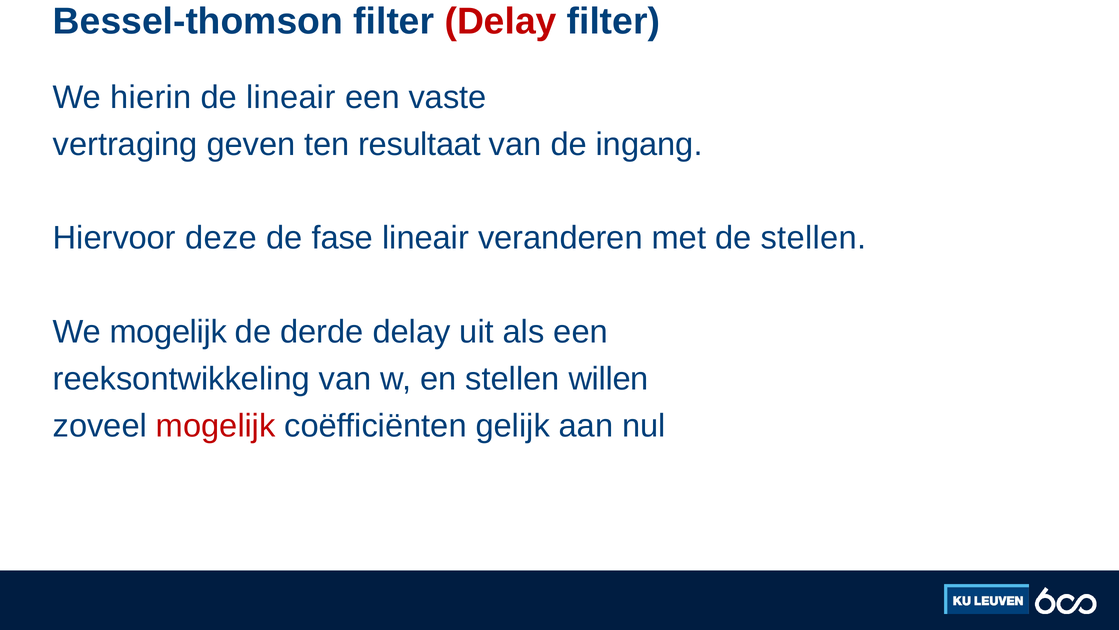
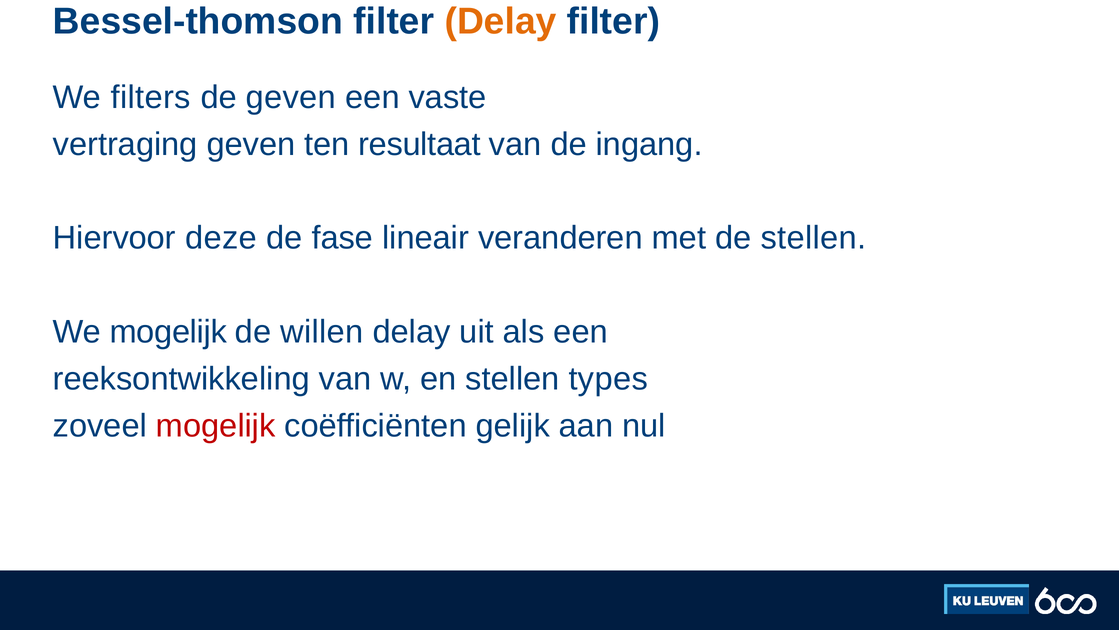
Delay colour: red -> orange (501, 21)
hierin: hierin -> filters (151, 97)
de lineair: lineair -> geven (291, 97)
derde: derde -> willen (322, 332)
willen: willen -> types (608, 379)
